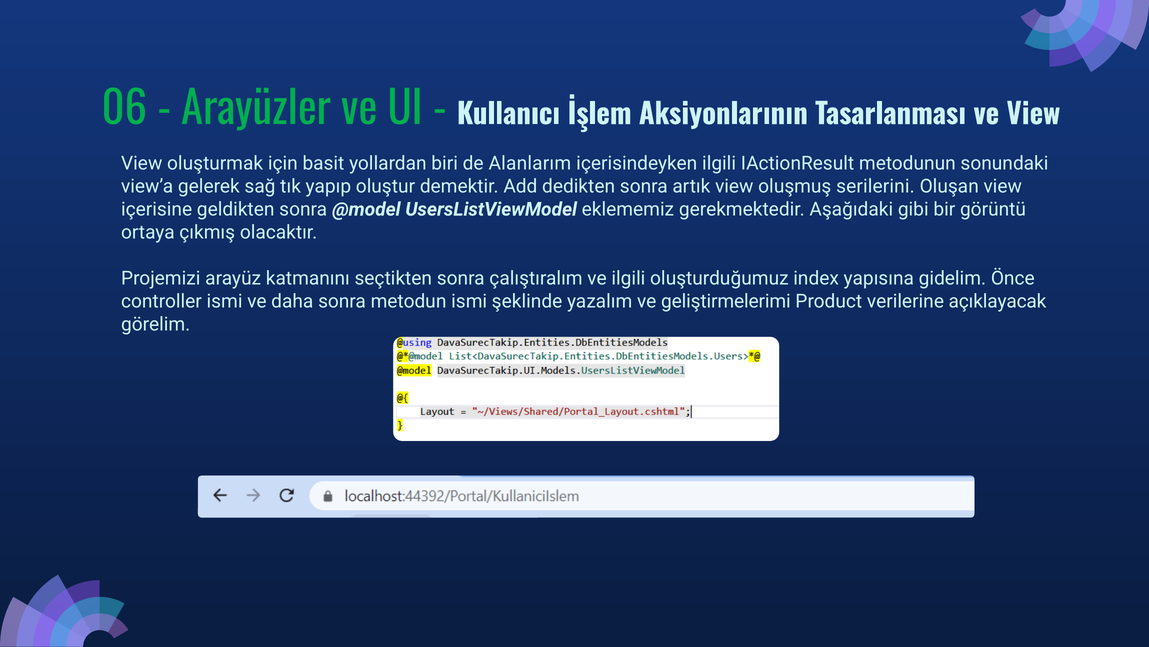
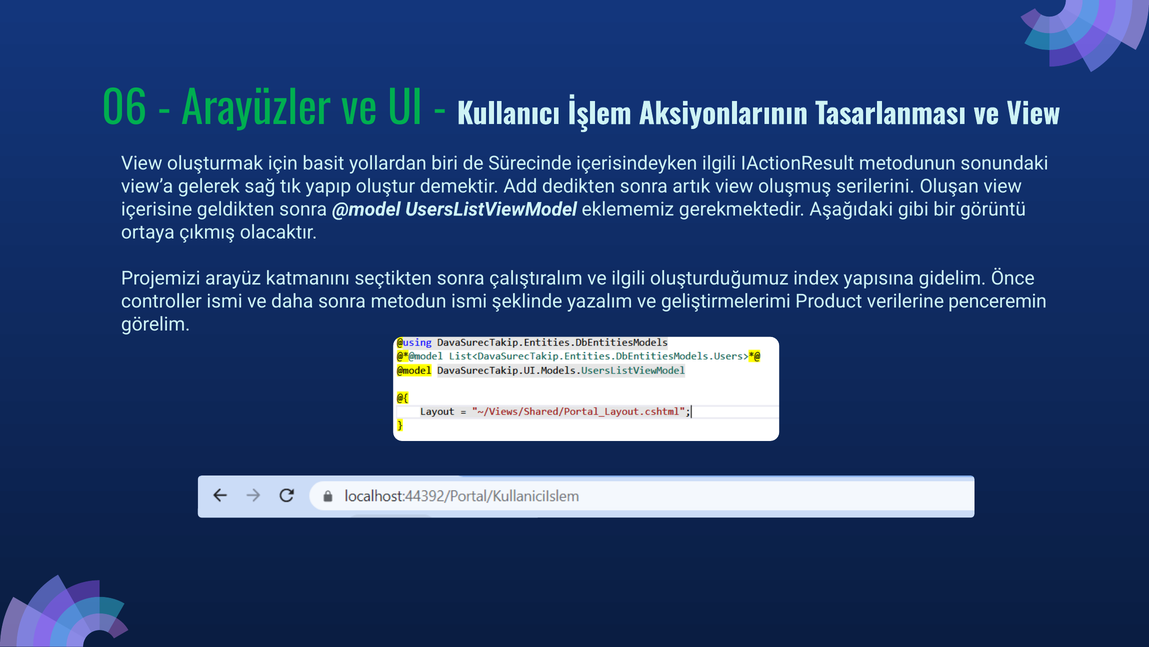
Alanlarım: Alanlarım -> Sürecinde (530, 163)
açıklayacak: açıklayacak -> penceremin (998, 301)
